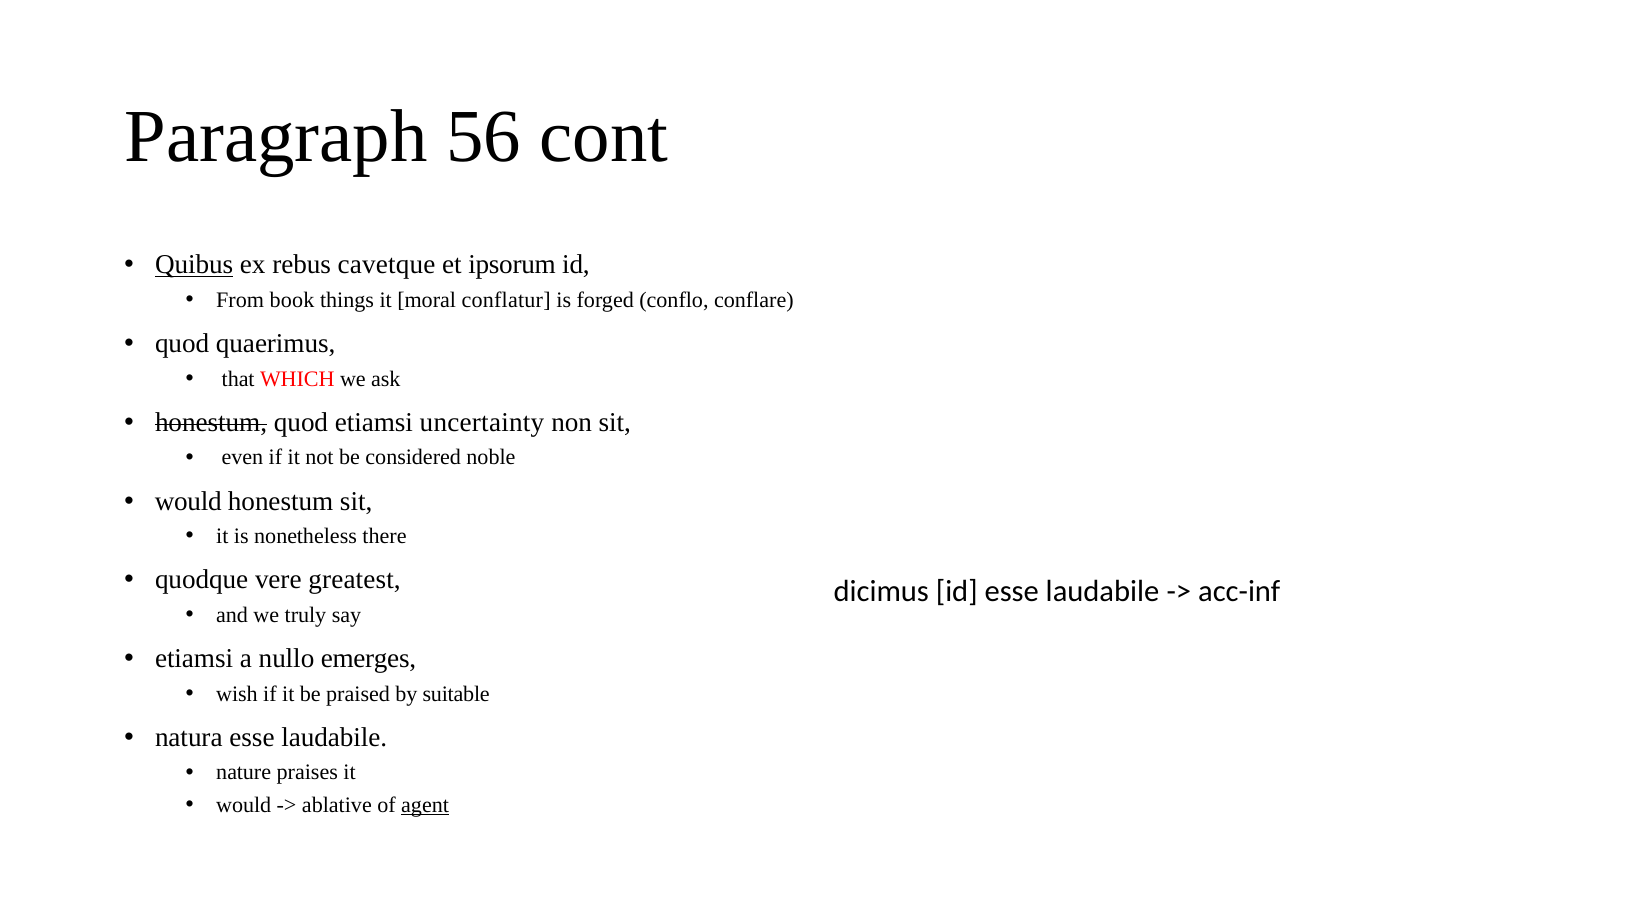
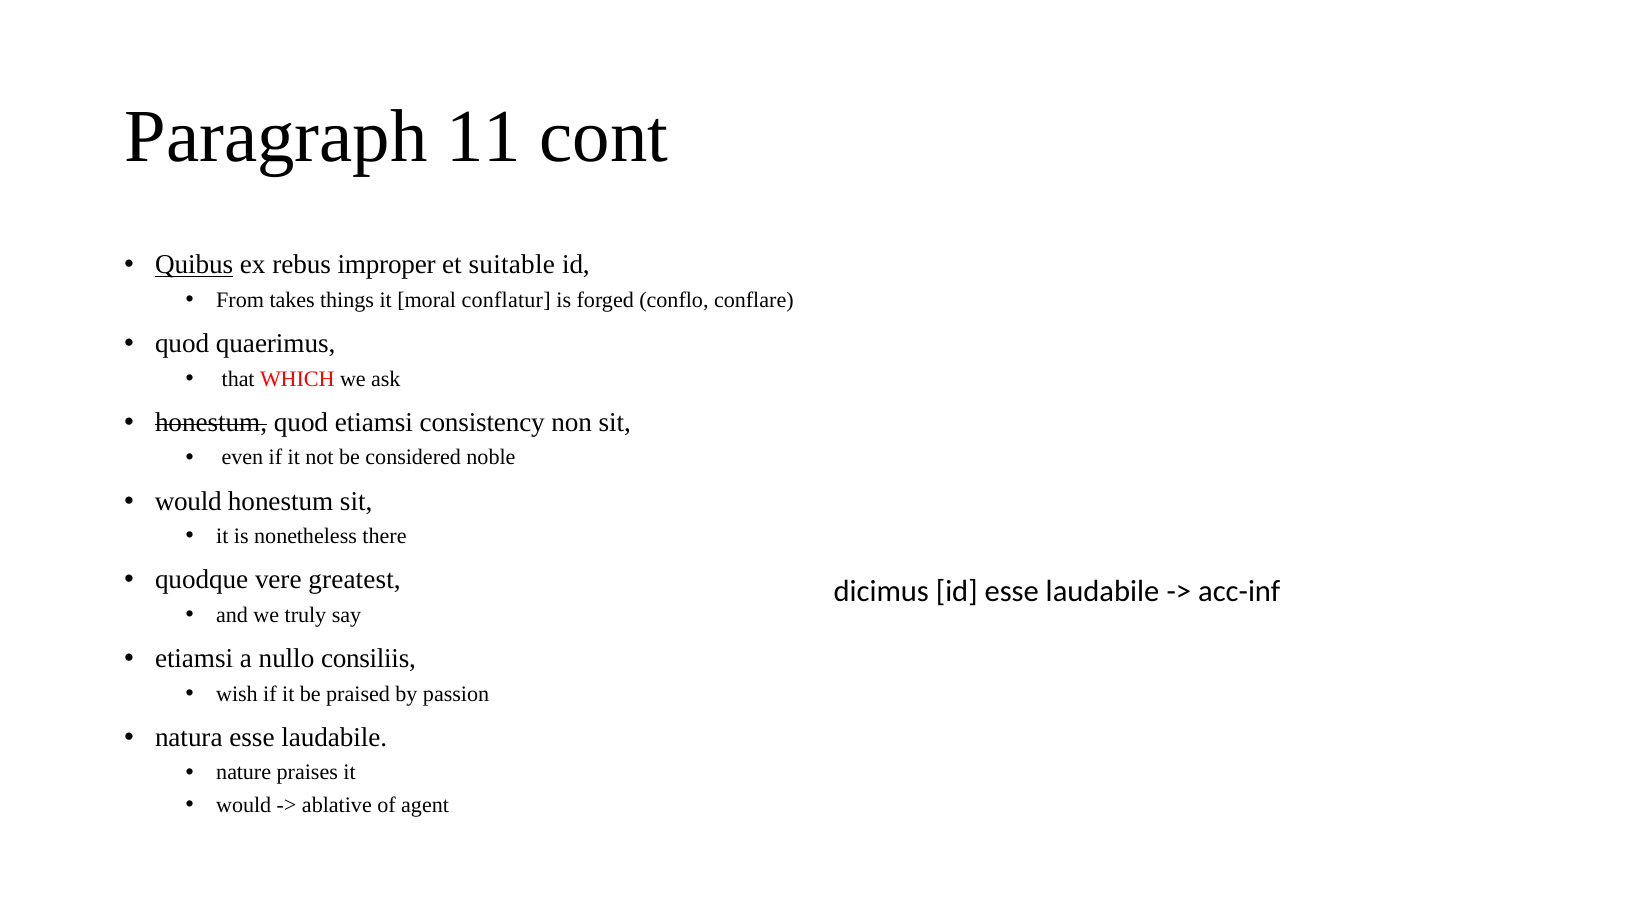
56: 56 -> 11 (483, 137)
cavetque: cavetque -> improper (387, 265)
ipsorum: ipsorum -> suitable (512, 265)
book: book -> takes (292, 300)
uncertainty: uncertainty -> consistency (482, 422)
emerges: emerges -> consiliis (368, 659)
suitable: suitable -> passion (456, 694)
agent underline: present -> none (425, 805)
